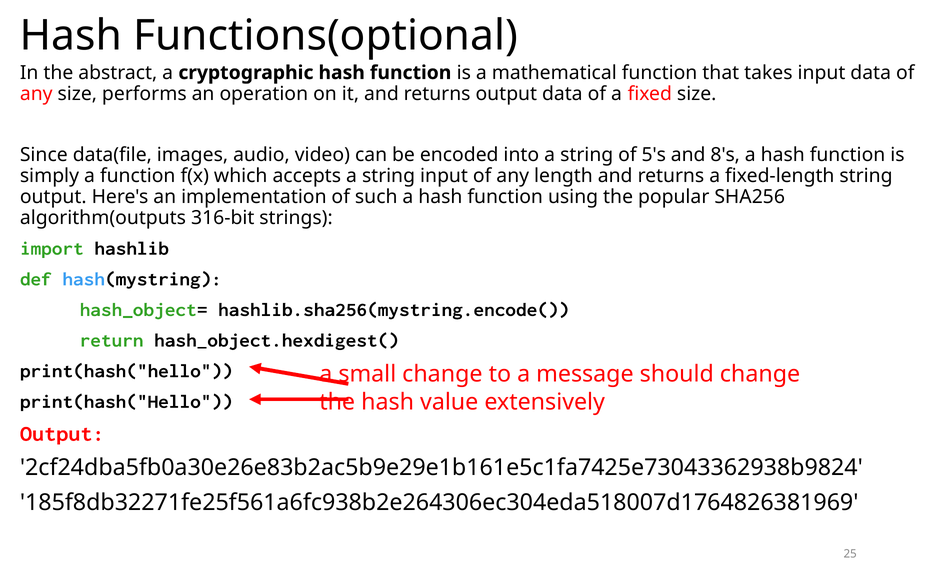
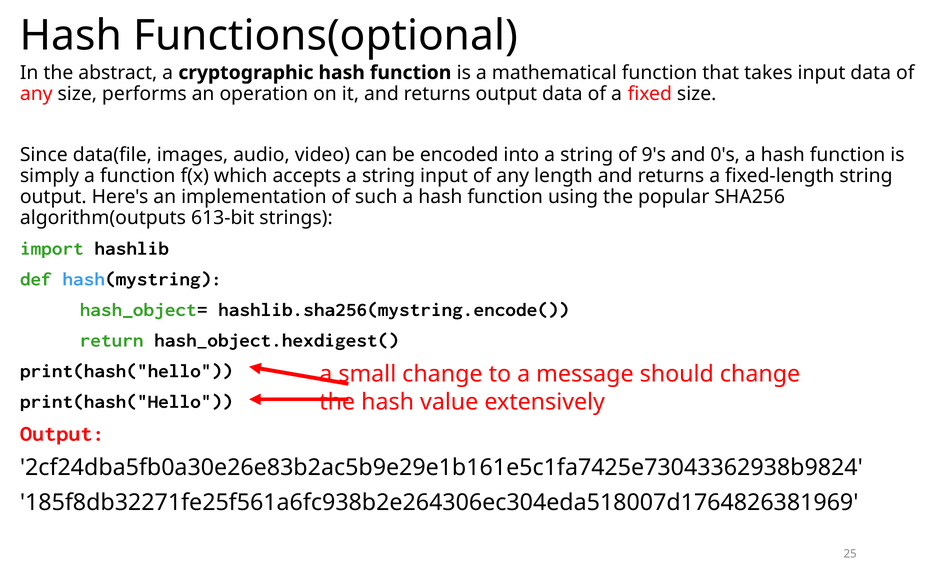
5's: 5's -> 9's (654, 155)
8's: 8's -> 0's (725, 155)
316-bit: 316-bit -> 613-bit (223, 218)
